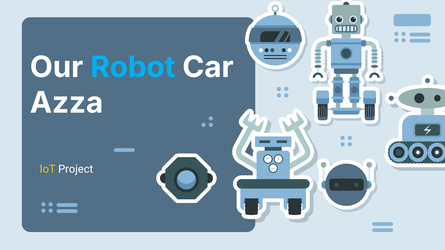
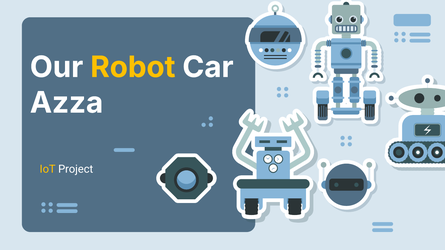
Robot colour: light blue -> yellow (133, 67)
